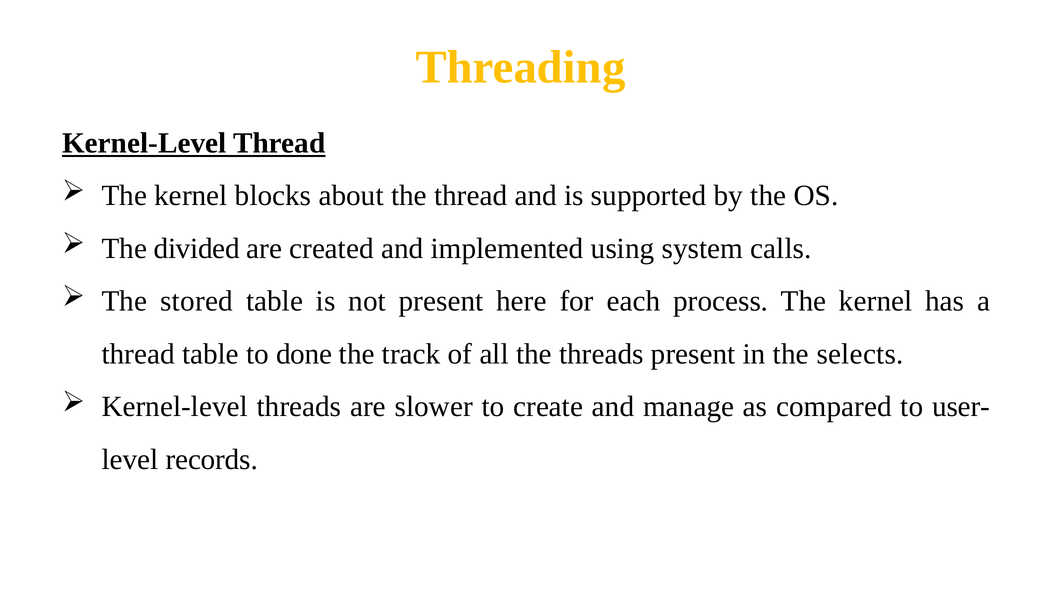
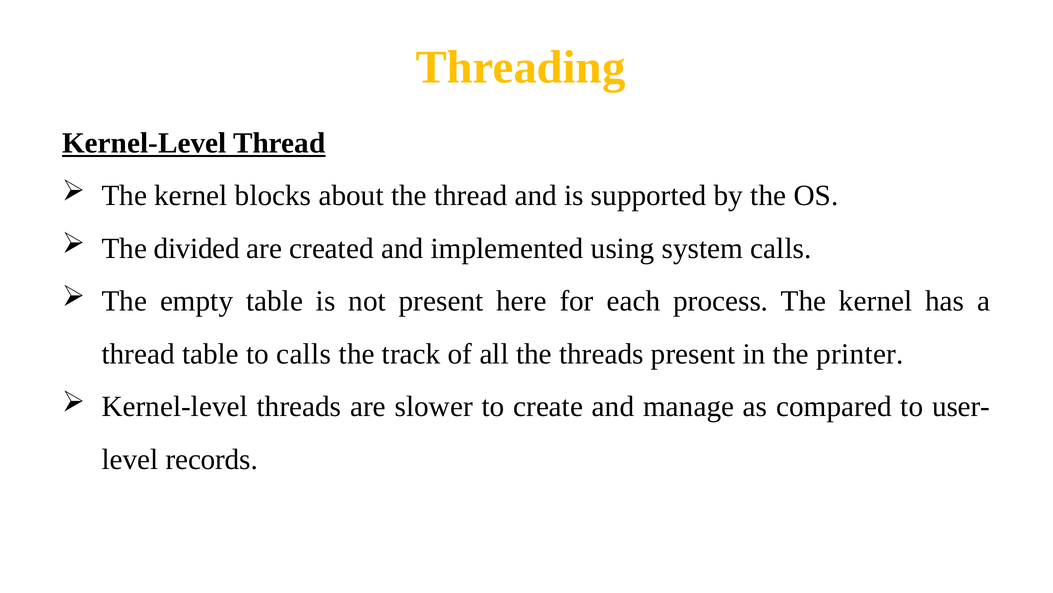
stored: stored -> empty (197, 301)
to done: done -> calls (304, 354)
selects: selects -> printer (860, 354)
